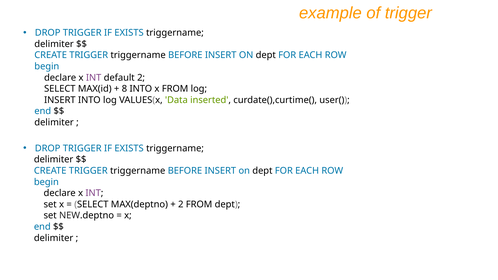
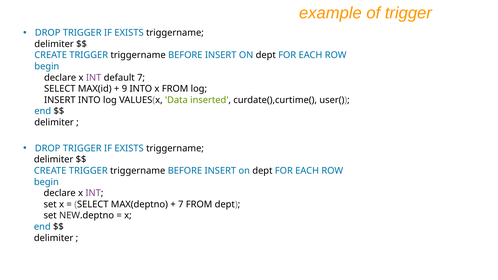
default 2: 2 -> 7 (141, 78)
8: 8 -> 9 (124, 89)
2: 2 -> 7 (181, 204)
